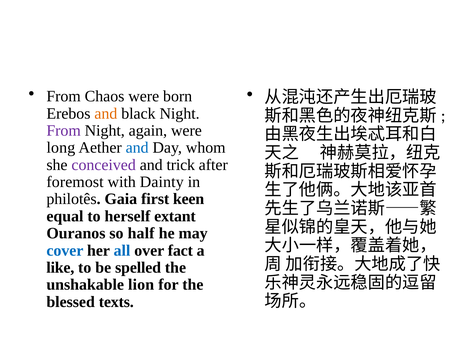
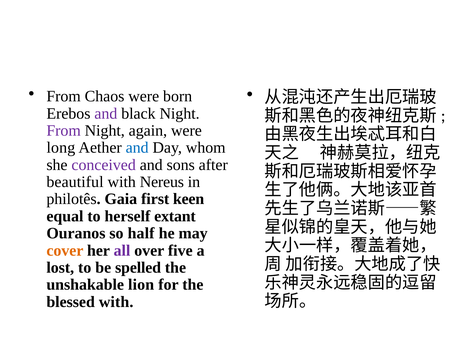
and colour: orange -> purple (106, 113)
trick: trick -> sons (181, 165)
foremost: foremost -> beautiful (75, 182)
Dainty: Dainty -> Nereus (162, 182)
cover colour: blue -> orange (65, 250)
all colour: blue -> purple (122, 250)
fact: fact -> five (180, 250)
like: like -> lost (60, 268)
blessed texts: texts -> with (116, 302)
